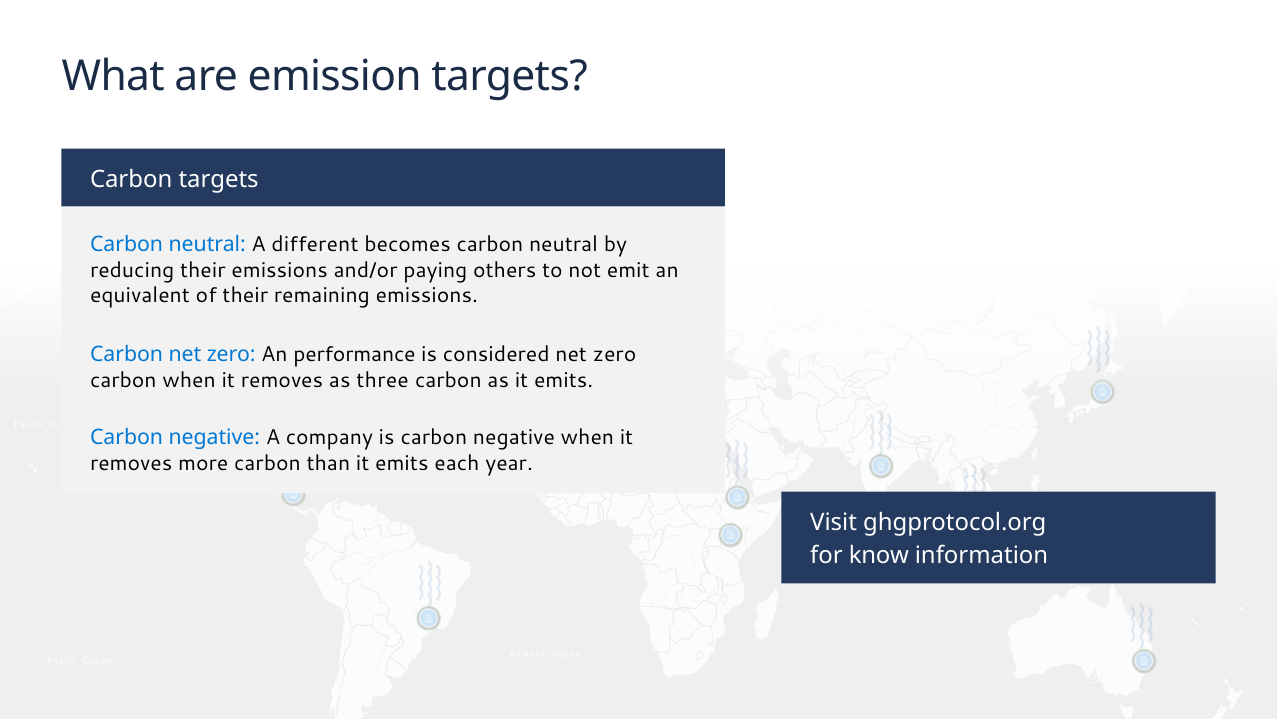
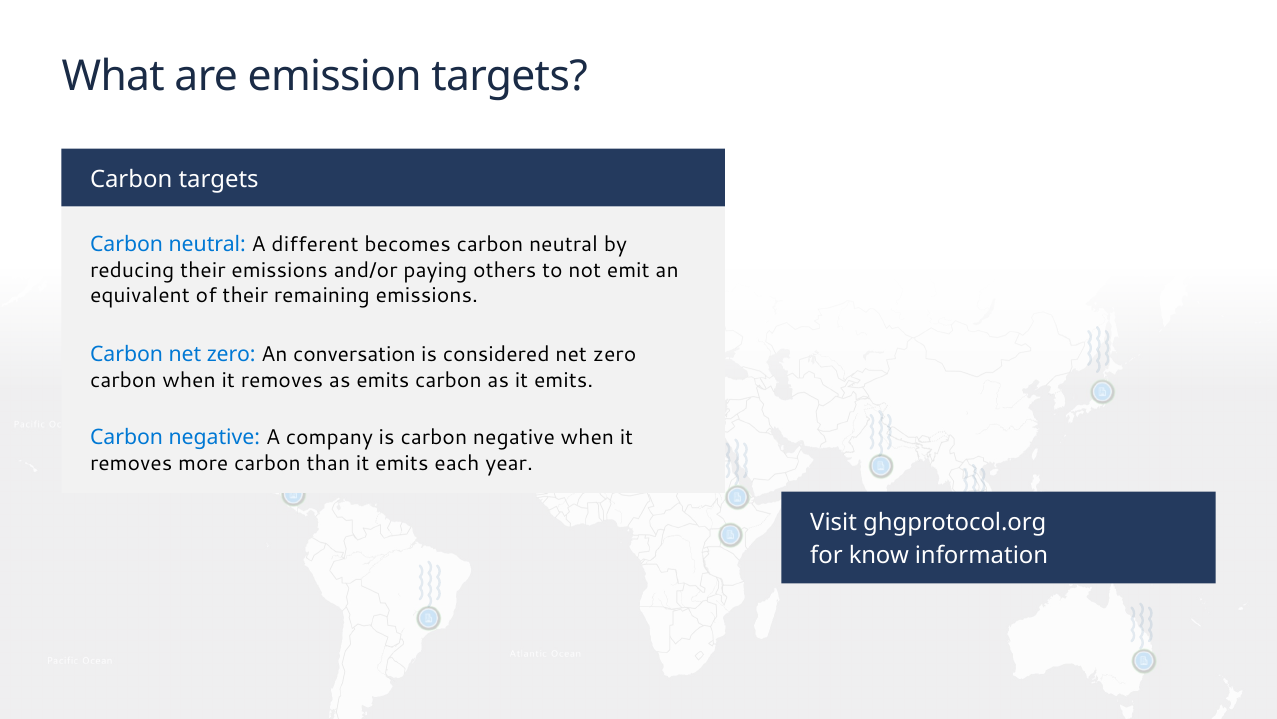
performance: performance -> conversation (354, 355)
as three: three -> emits (383, 380)
